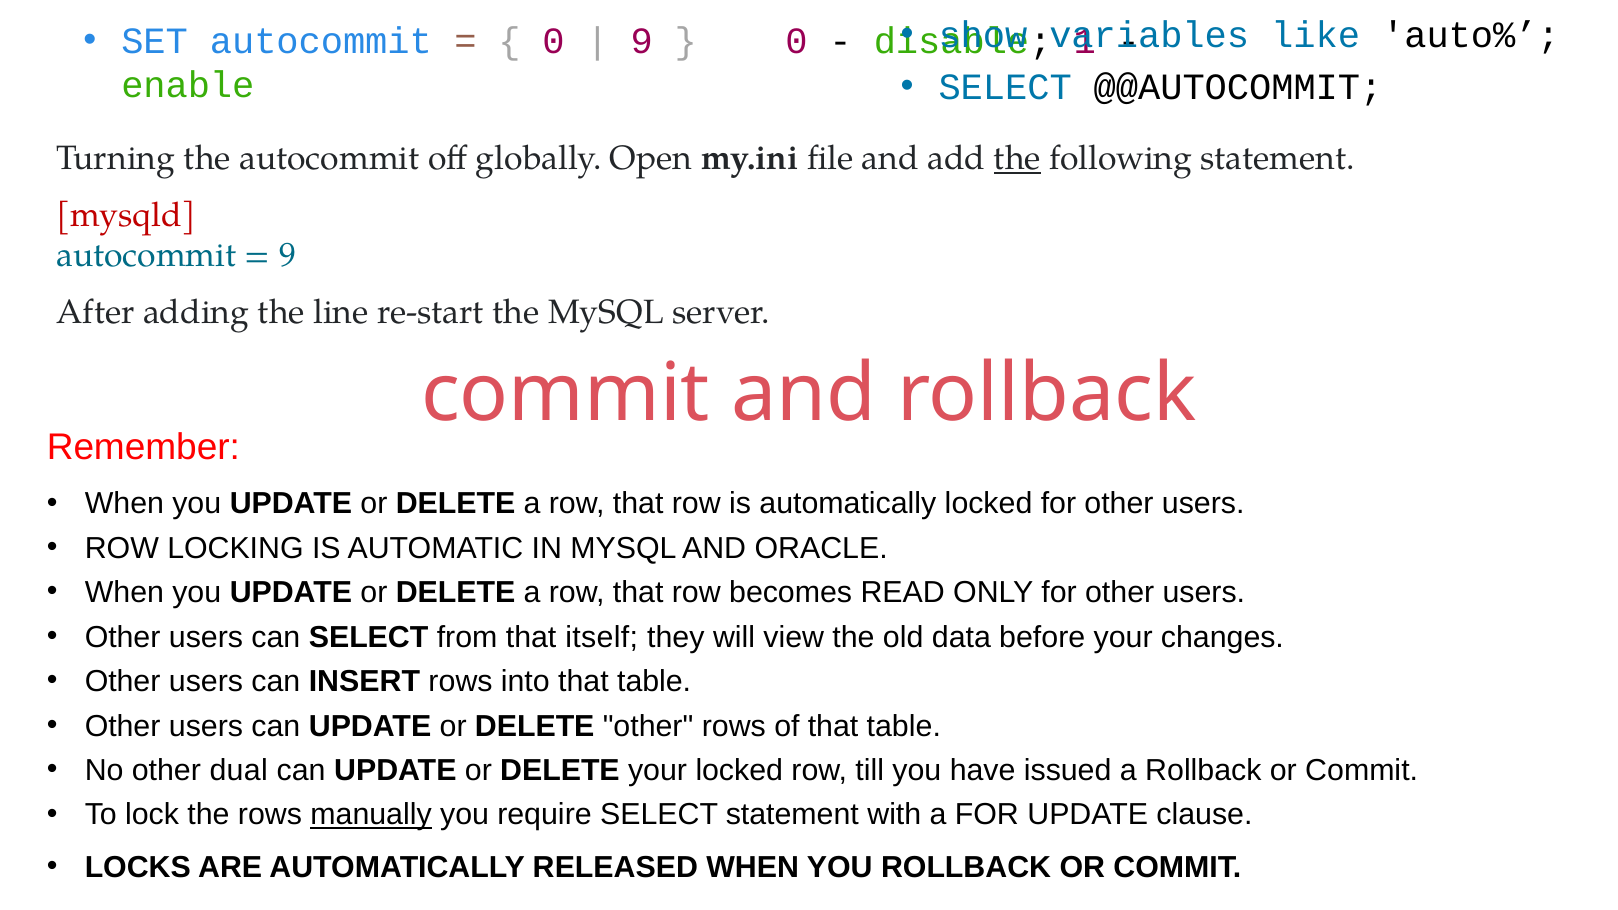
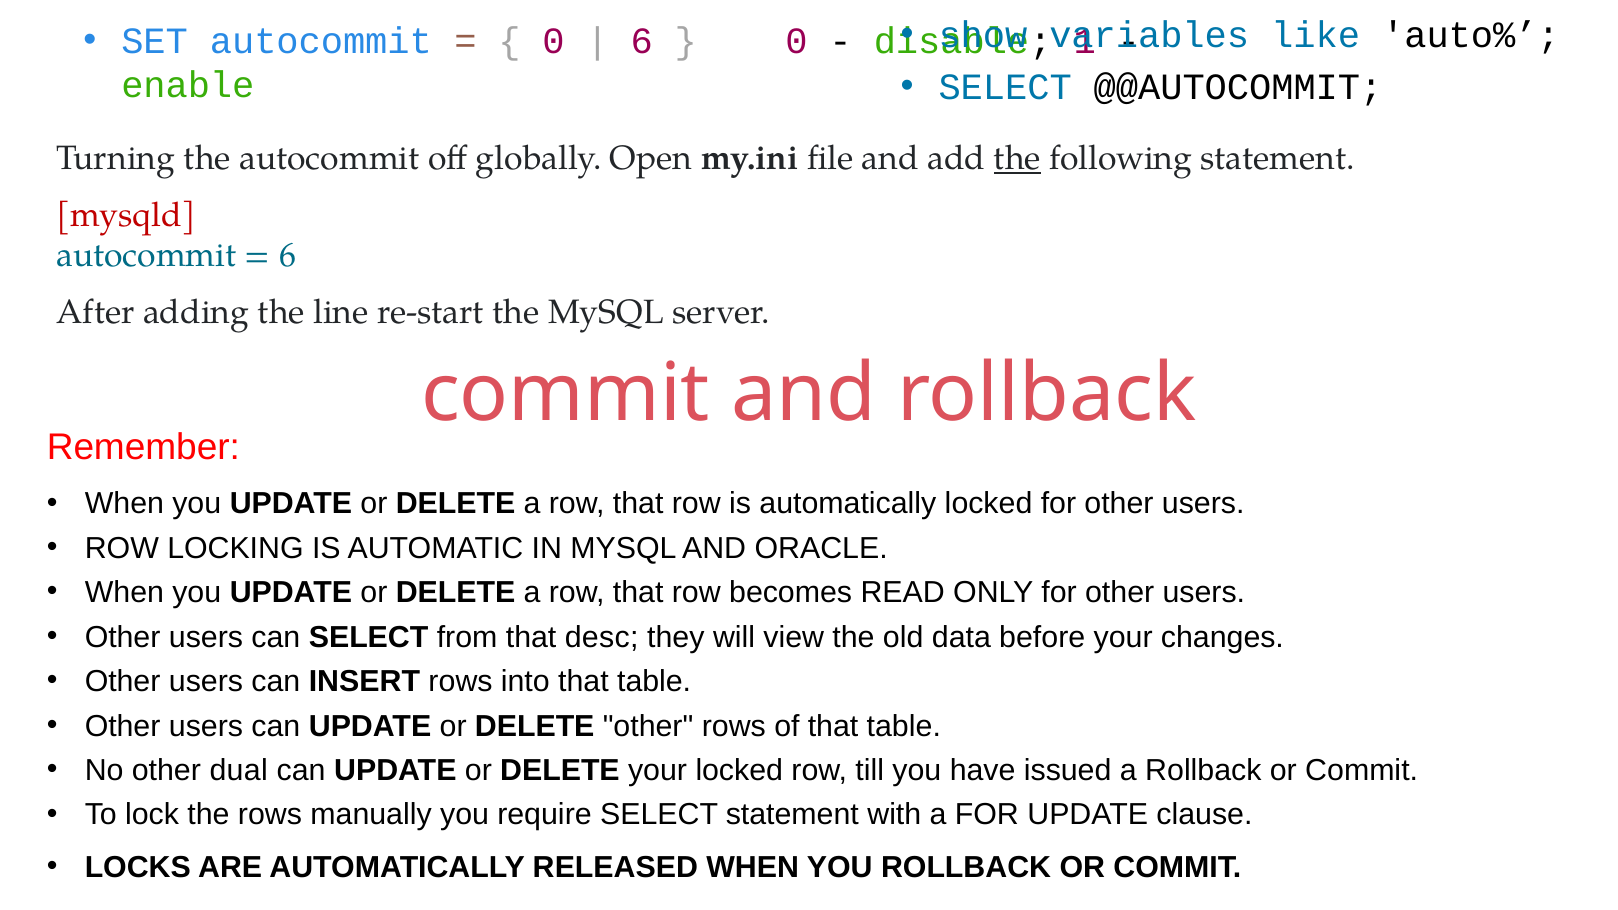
9: 9 -> 6 (642, 41)
9: 9 -> 6 (288, 256)
itself: itself -> desc (602, 637)
manually underline: present -> none (371, 815)
